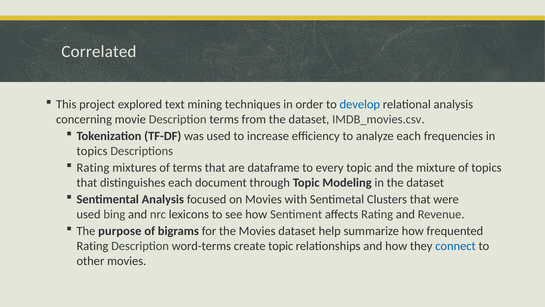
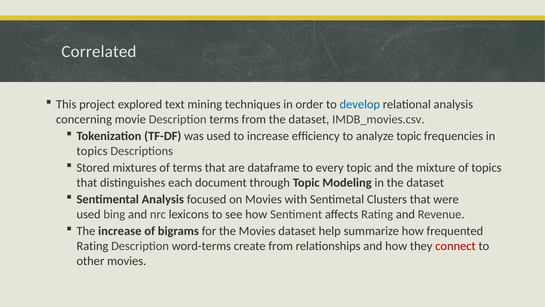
analyze each: each -> topic (409, 136)
Rating: Rating -> Stored (93, 167)
The purpose: purpose -> increase (120, 231)
create topic: topic -> from (281, 246)
connect colour: blue -> red (455, 246)
